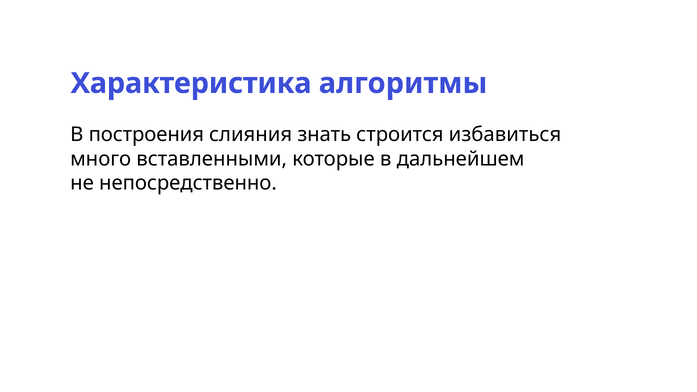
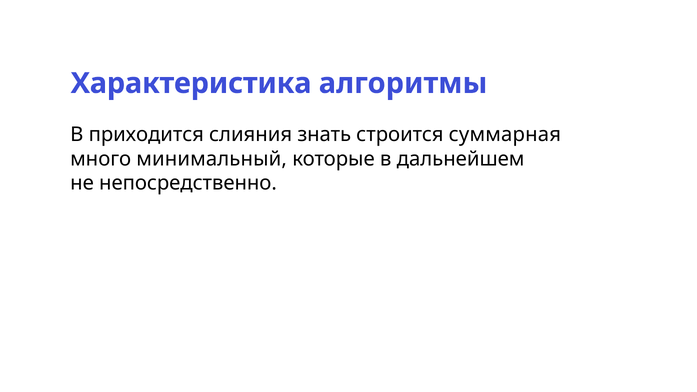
построения: построения -> приходится (146, 134)
избавиться: избавиться -> суммарная (505, 134)
вставленными: вставленными -> минимальный (212, 159)
